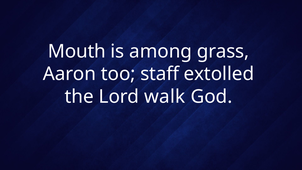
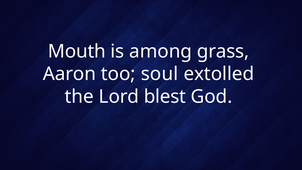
staff: staff -> soul (160, 74)
walk: walk -> blest (165, 97)
